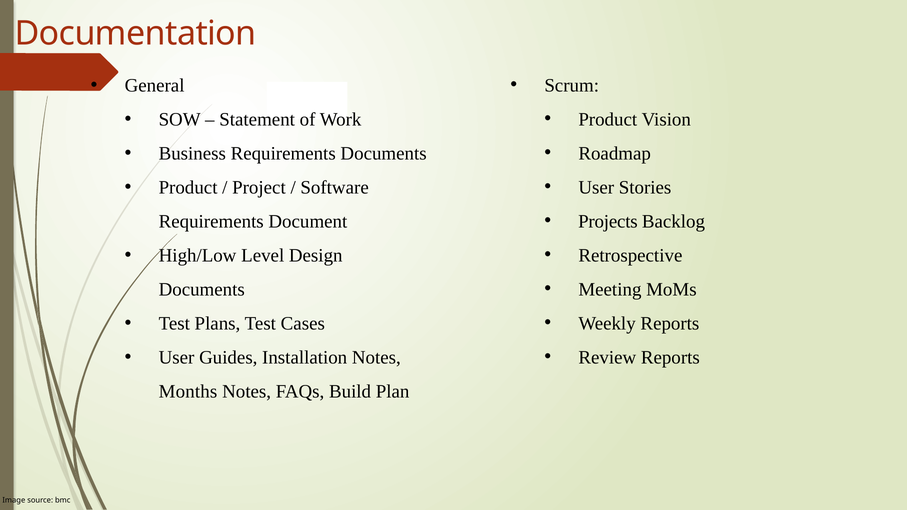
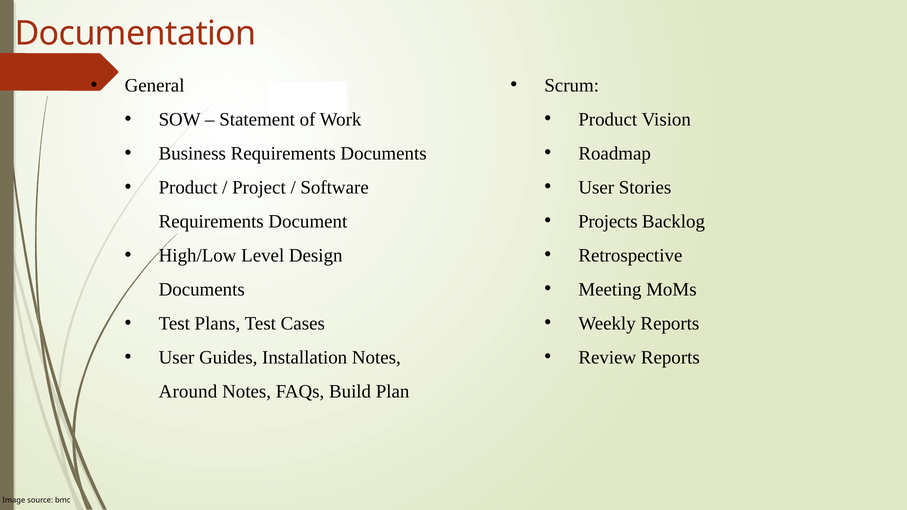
Months: Months -> Around (188, 392)
